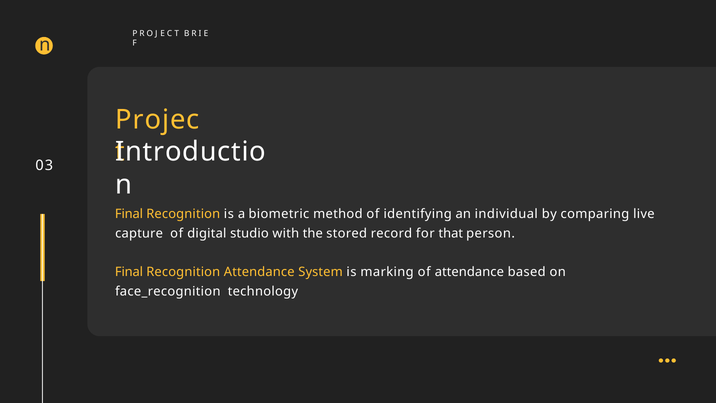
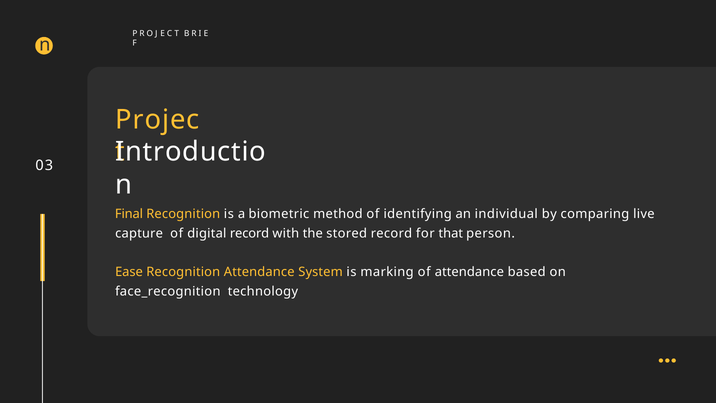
digital studio: studio -> record (250, 233)
Final: Final -> Ease (129, 272)
